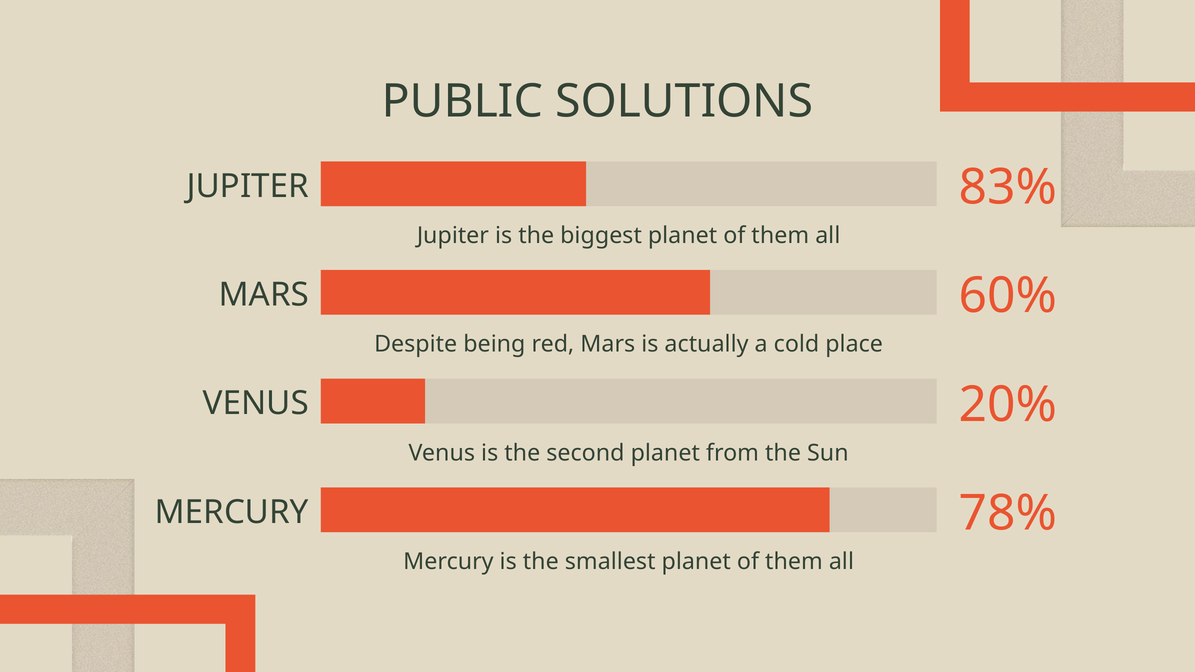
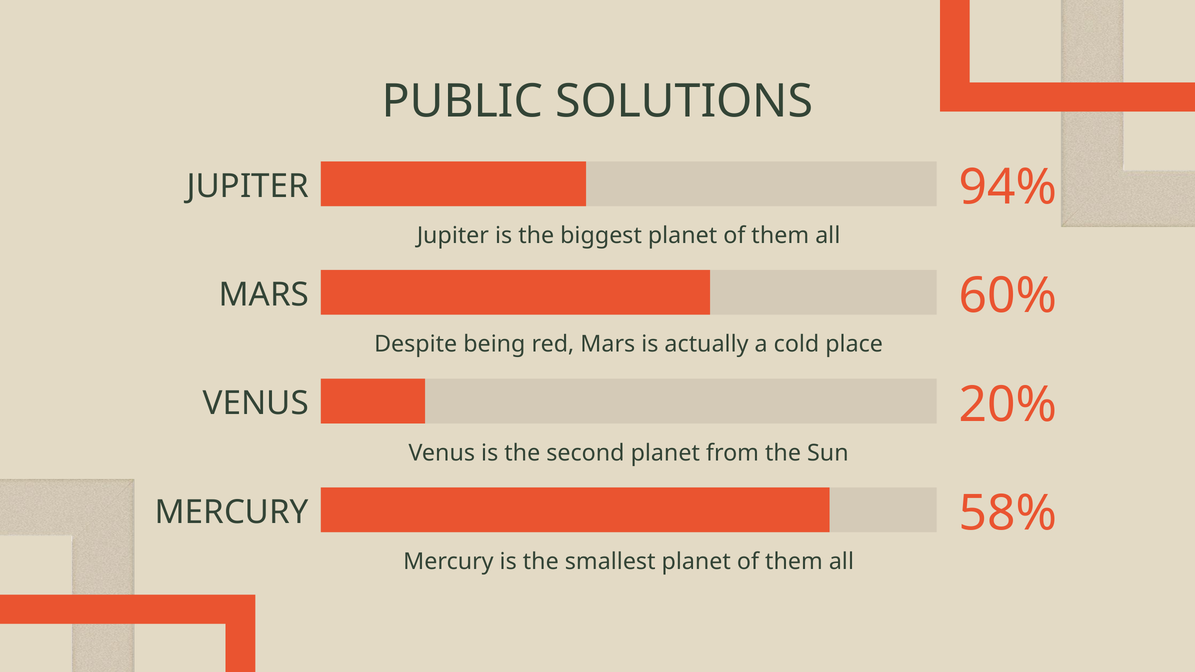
83%: 83% -> 94% (1008, 187)
78%: 78% -> 58% (1008, 513)
